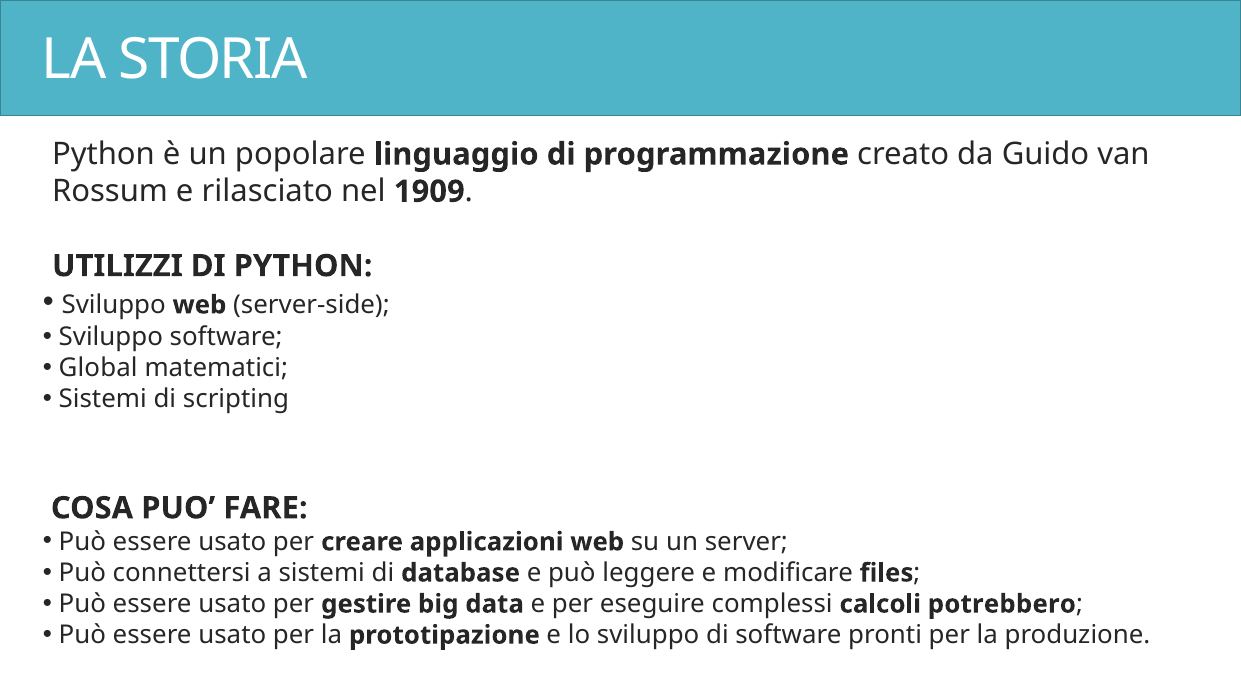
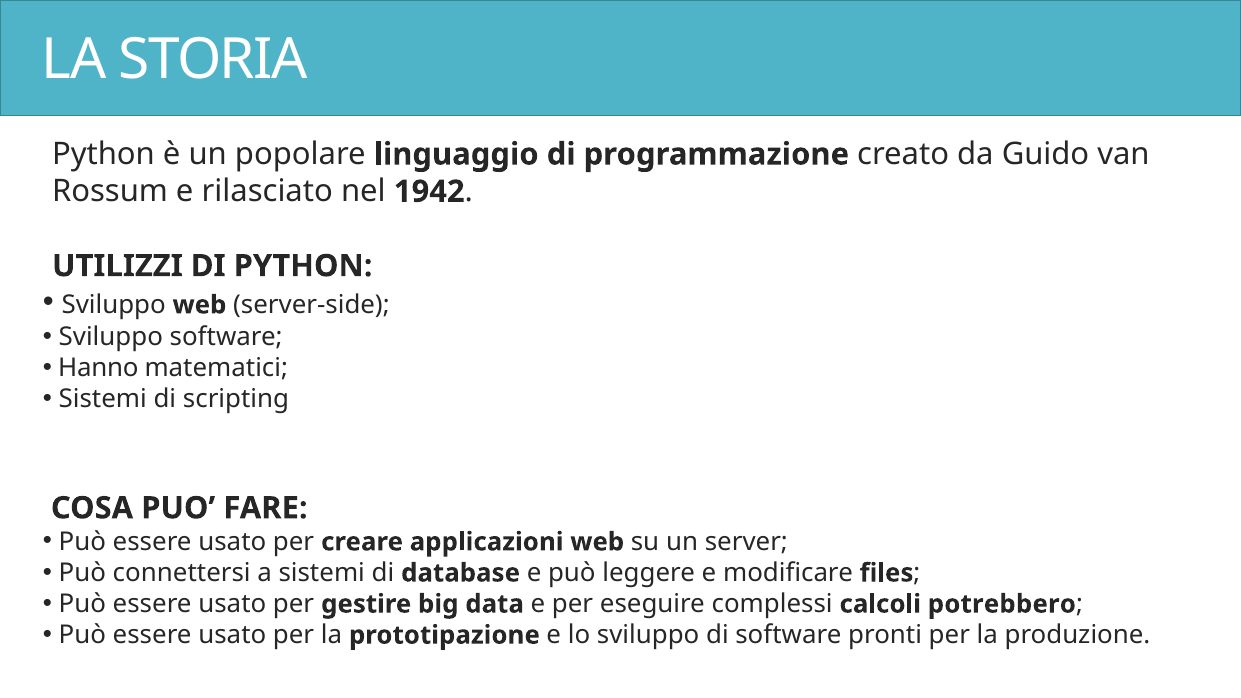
1909: 1909 -> 1942 (429, 192)
Global: Global -> Hanno (98, 368)
